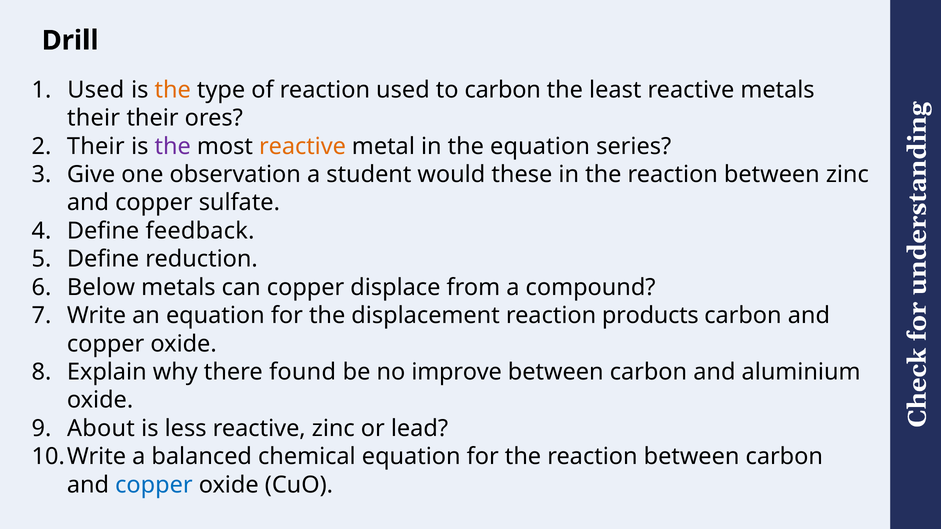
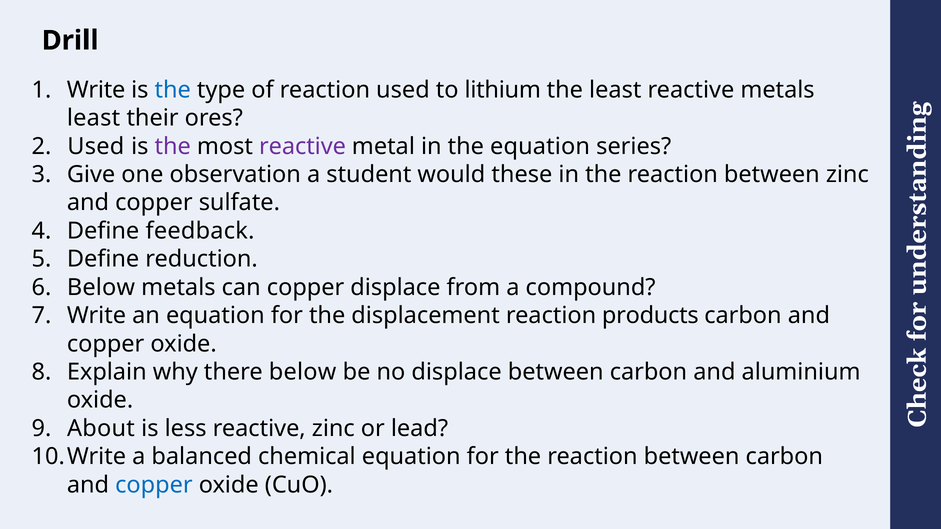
Used: Used -> Write (96, 90)
the colour: orange -> blue (173, 90)
to carbon: carbon -> lithium (503, 90)
their: their -> least (94, 118)
Their: Their -> Used (96, 146)
reactive colour: orange -> purple (302, 146)
there found: found -> below (303, 372)
no improve: improve -> displace (457, 372)
